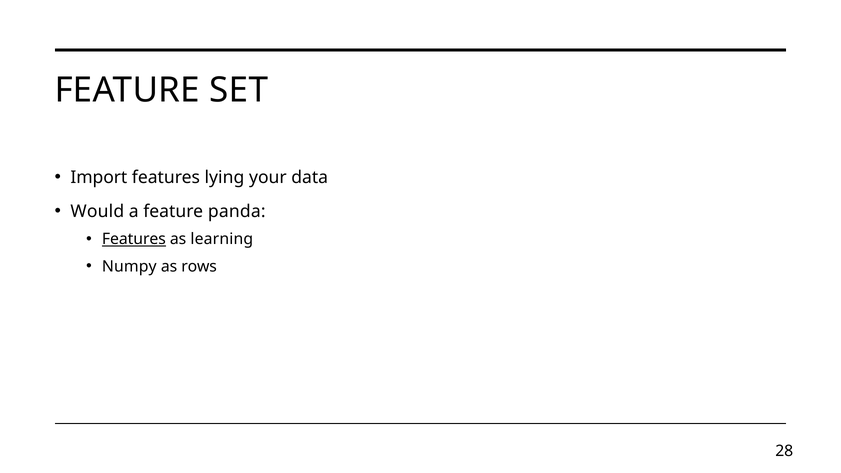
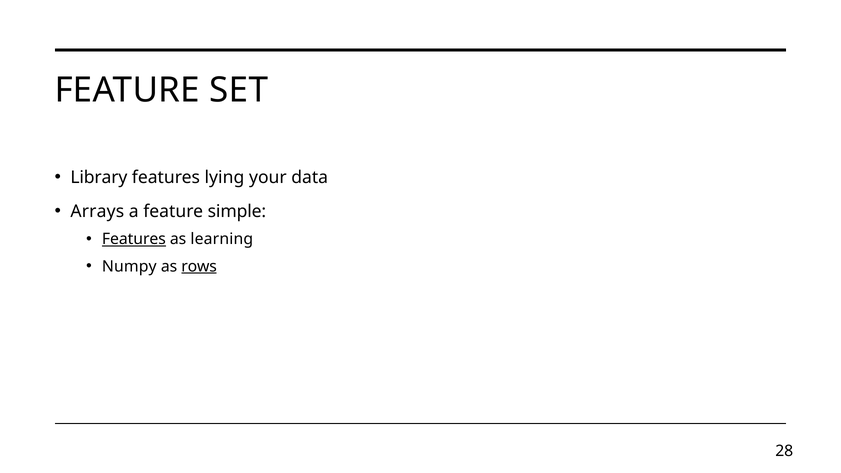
Import: Import -> Library (99, 177)
Would: Would -> Arrays (97, 211)
panda: panda -> simple (237, 211)
rows underline: none -> present (199, 266)
